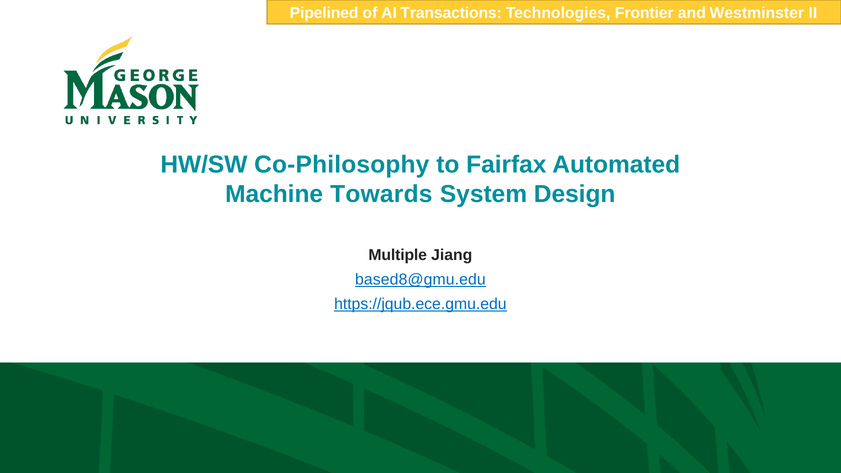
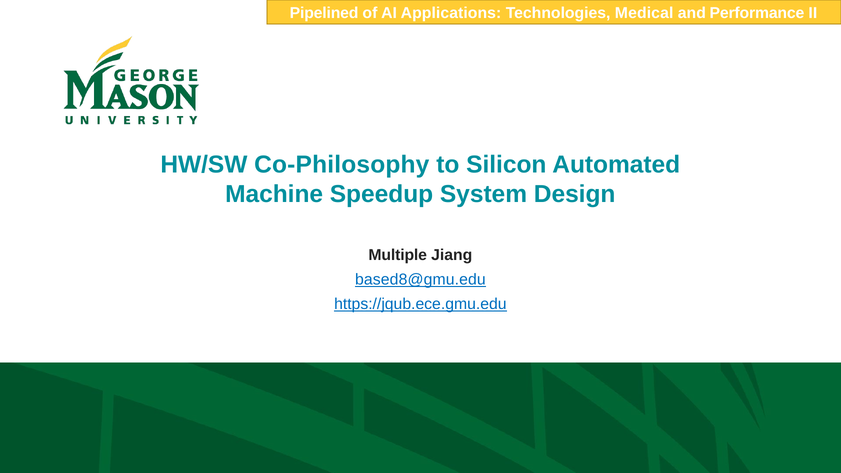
Transactions: Transactions -> Applications (451, 13)
Frontier: Frontier -> Medical (644, 13)
Westminster: Westminster -> Performance (757, 13)
Fairfax: Fairfax -> Silicon (506, 165)
Towards: Towards -> Speedup (381, 194)
